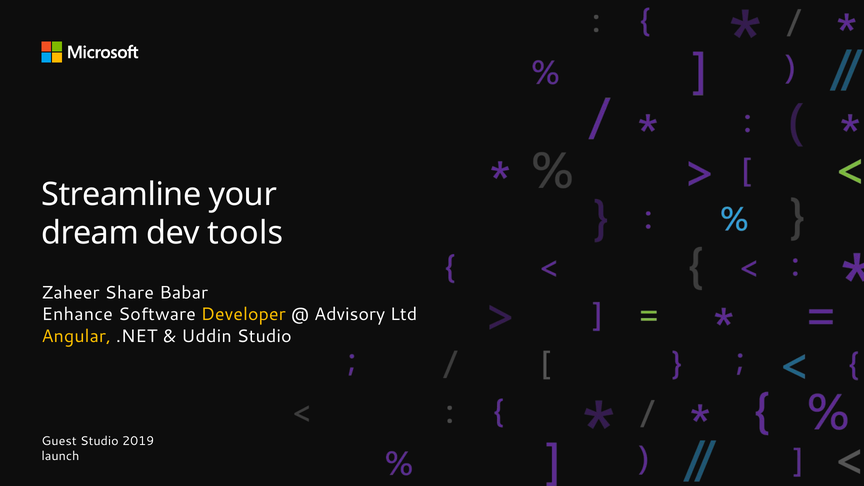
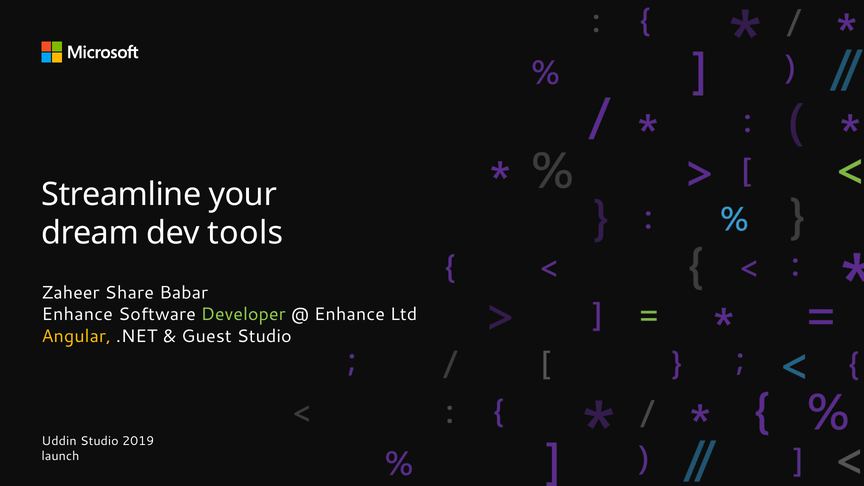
Developer colour: yellow -> light green (243, 314)
Advisory: Advisory -> Enhance (350, 314)
Uddin: Uddin -> Guest (207, 336)
Guest: Guest -> Uddin (59, 441)
